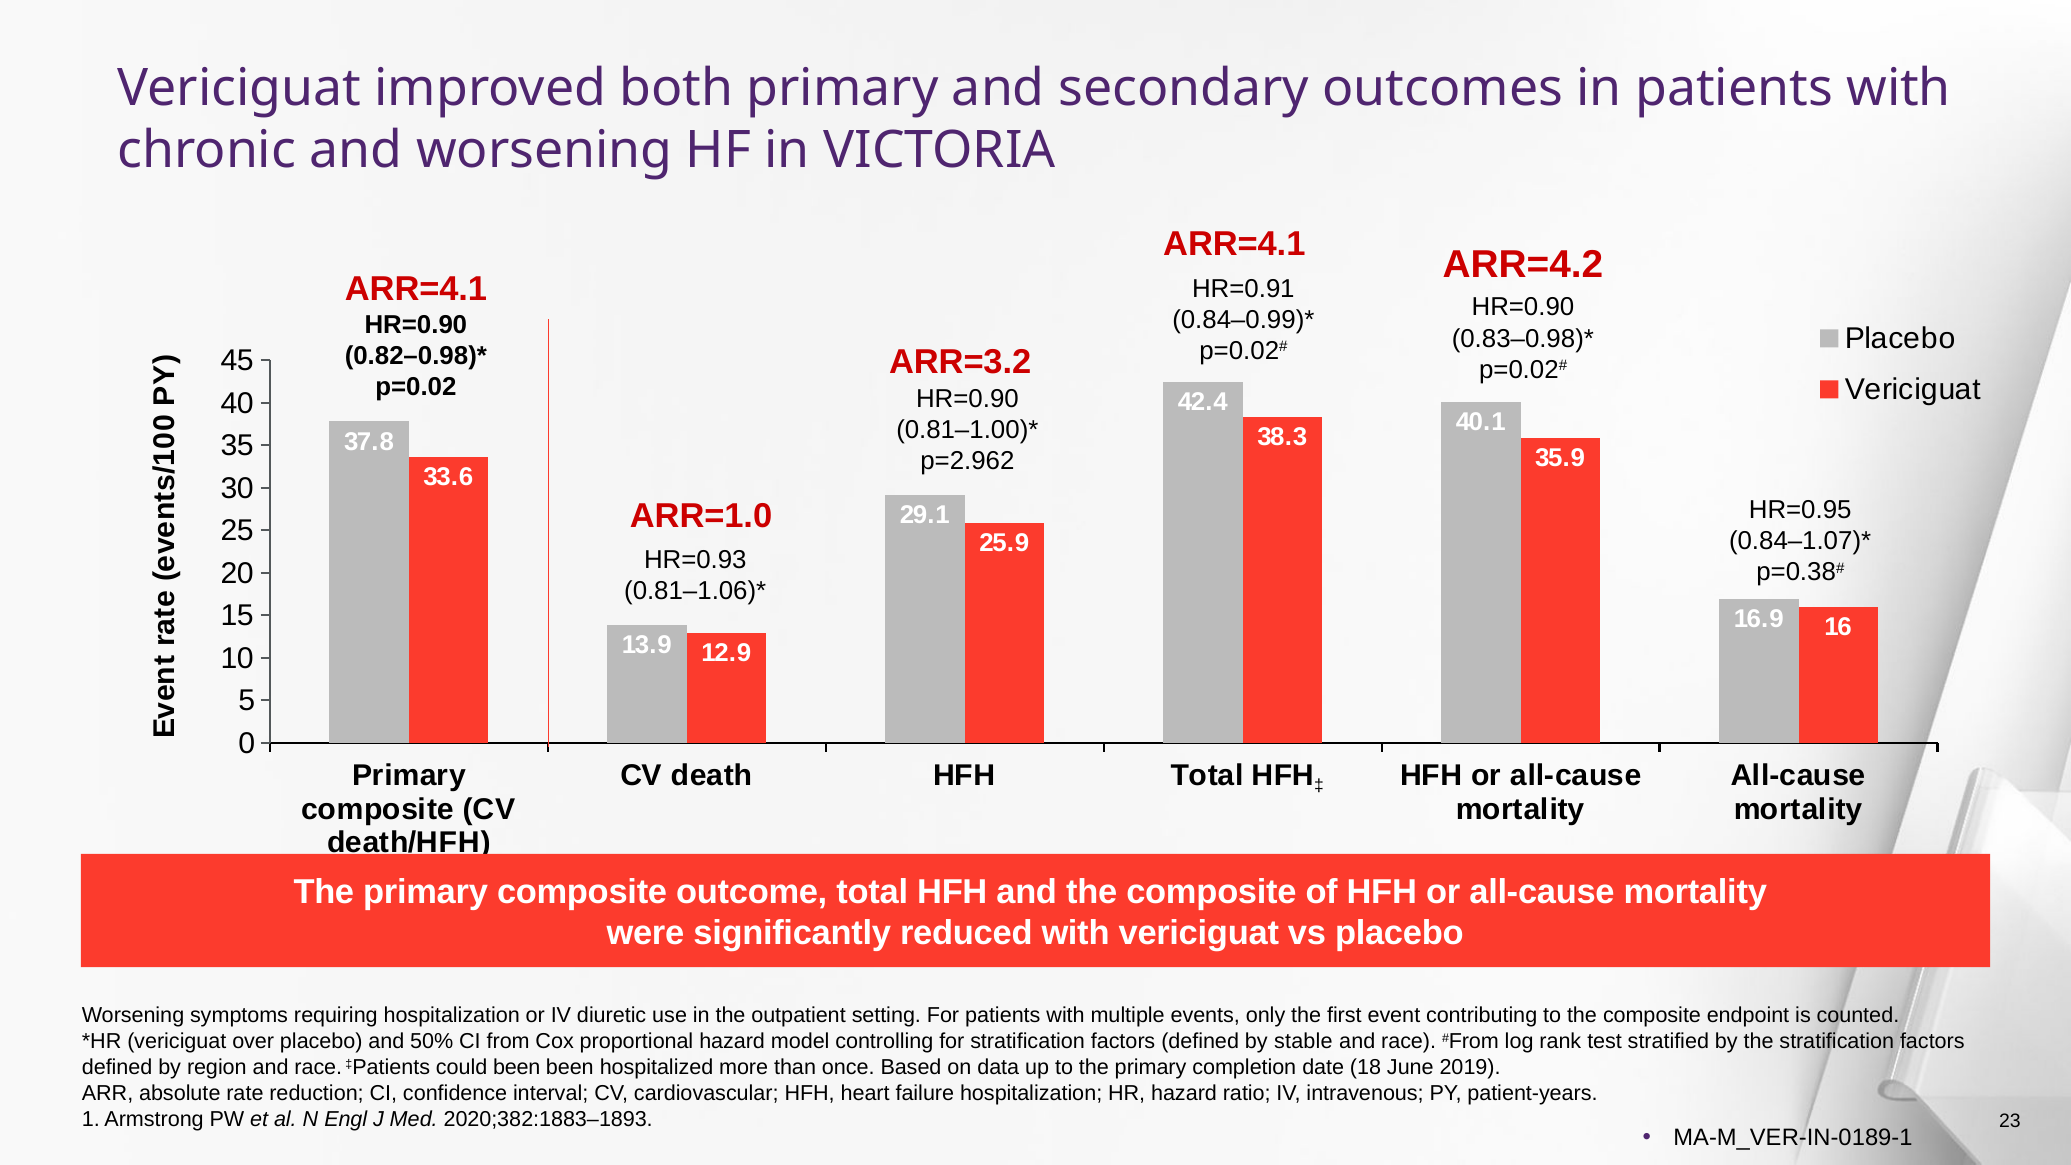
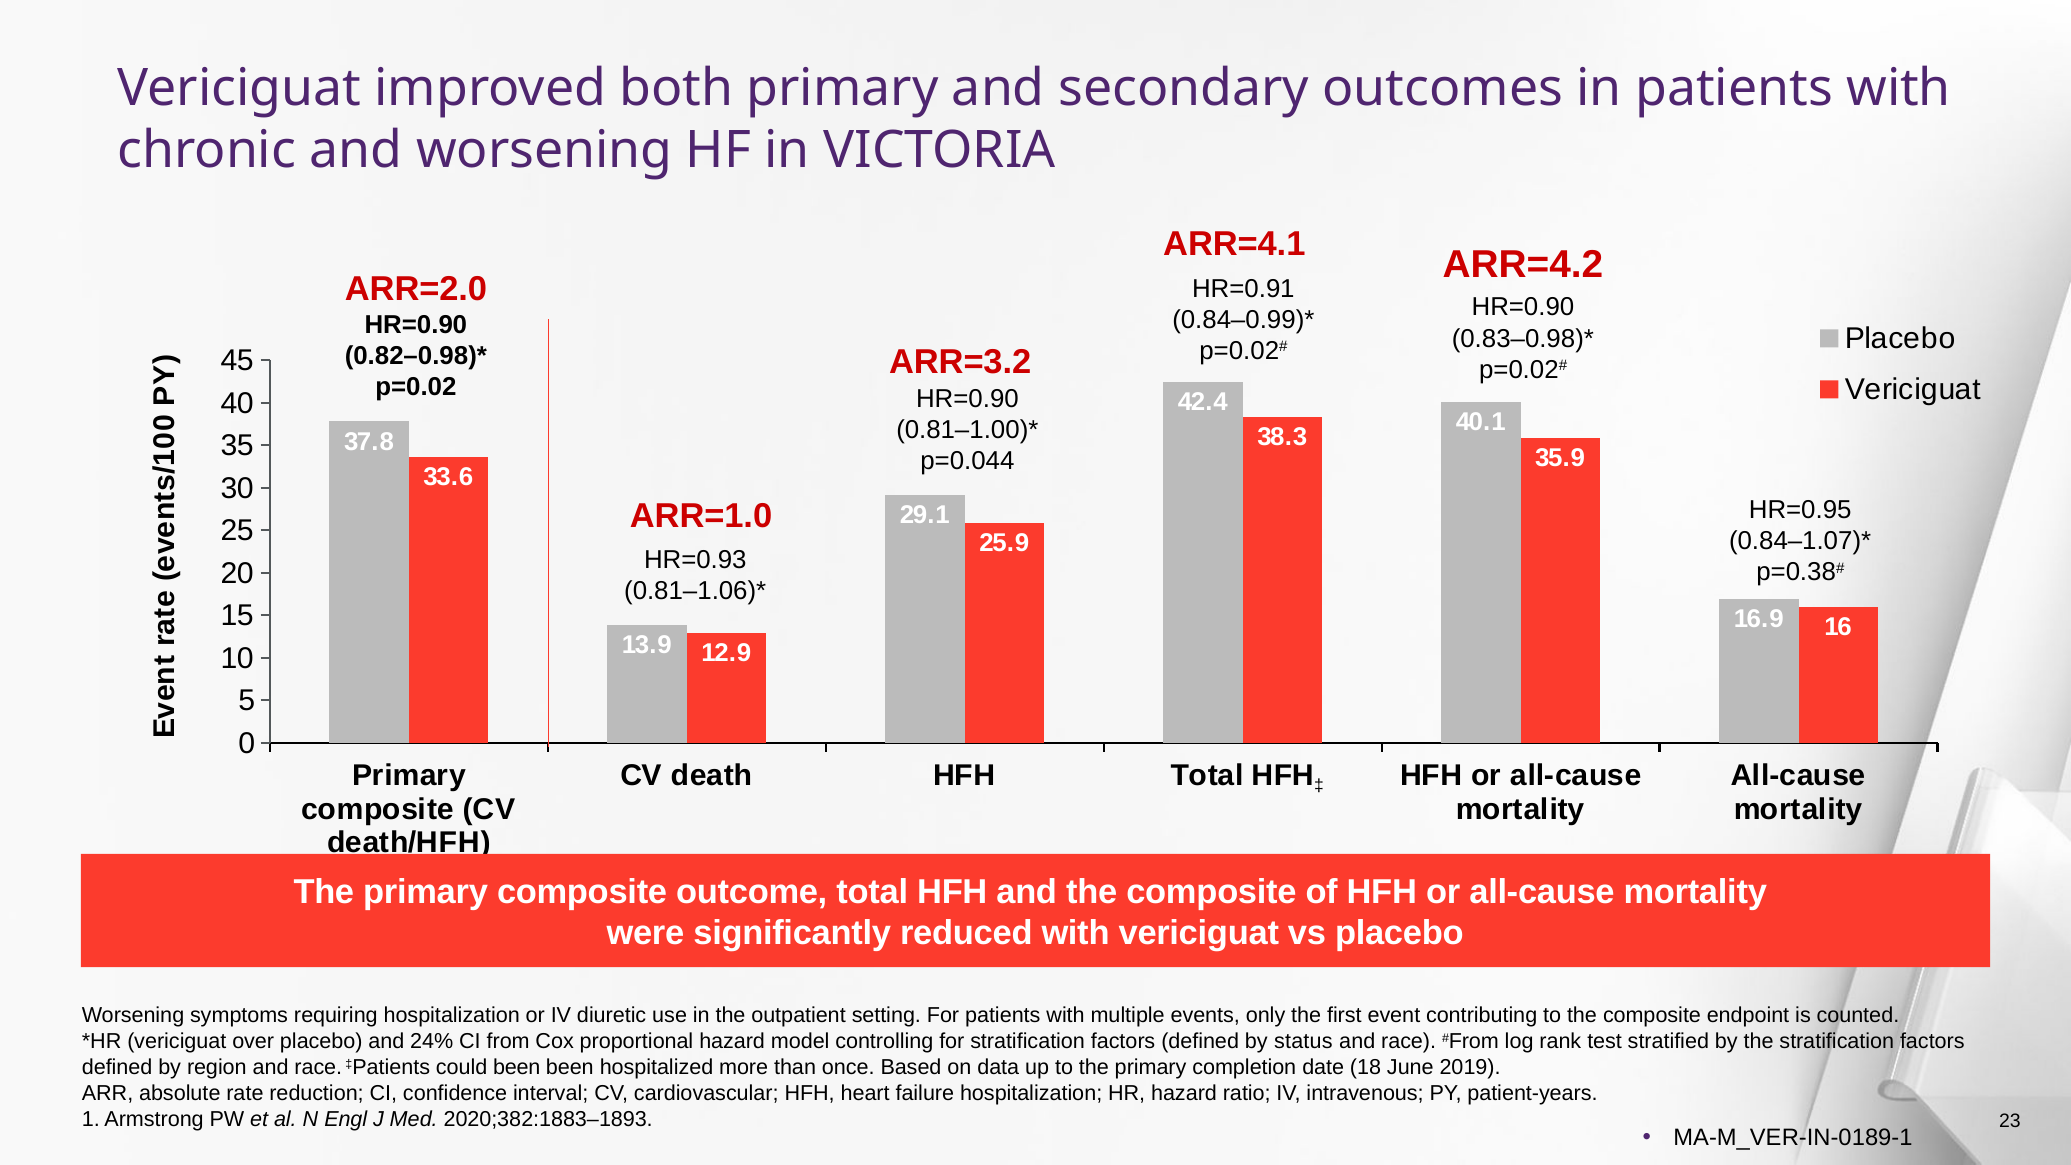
ARR=4.1: ARR=4.1 -> ARR=2.0 (416, 289)
p=2.962: p=2.962 -> p=0.044 (967, 461)
50%: 50% -> 24% (432, 1042)
stable: stable -> status (1303, 1042)
